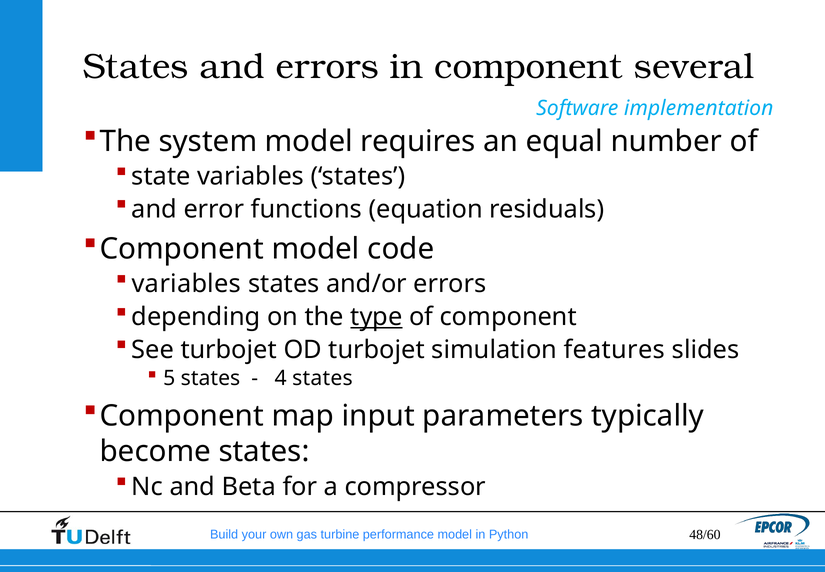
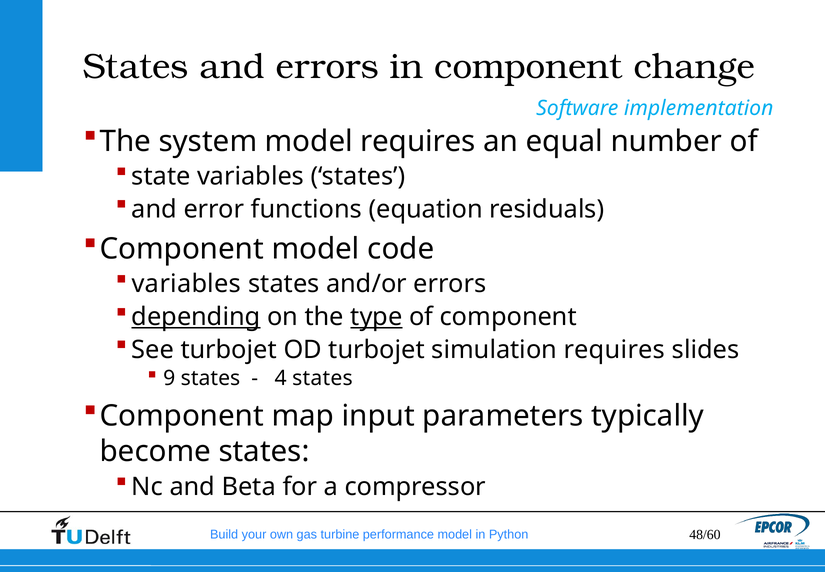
several: several -> change (694, 67)
depending underline: none -> present (196, 317)
simulation features: features -> requires (614, 349)
5: 5 -> 9 (169, 378)
